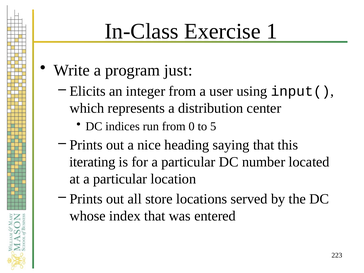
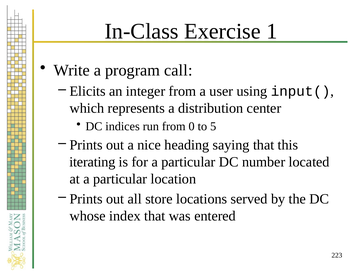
just: just -> call (178, 70)
